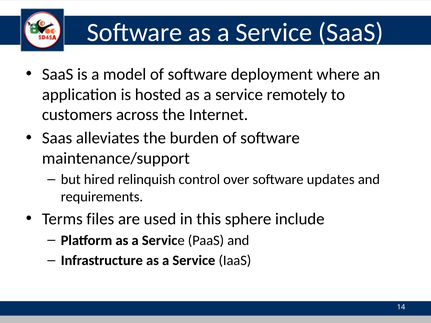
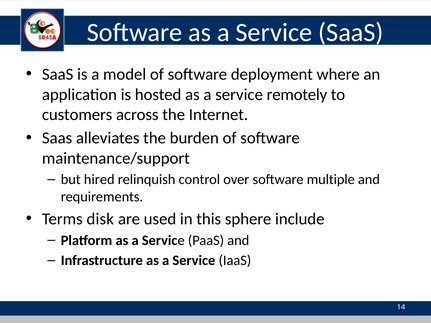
updates: updates -> multiple (331, 180)
files: files -> disk (100, 219)
